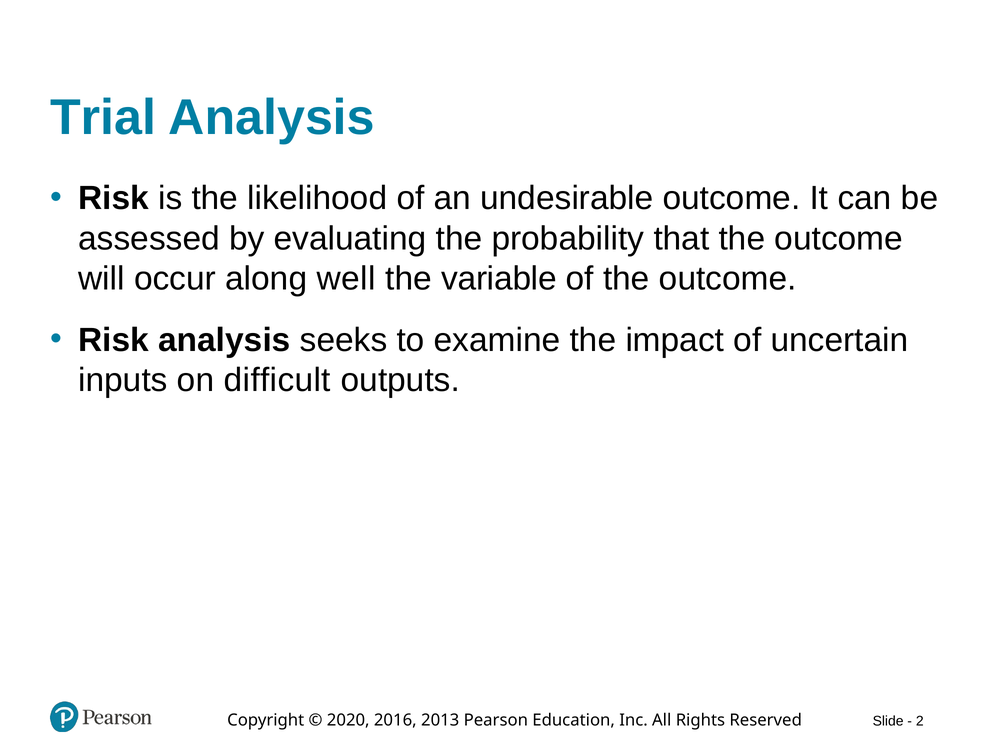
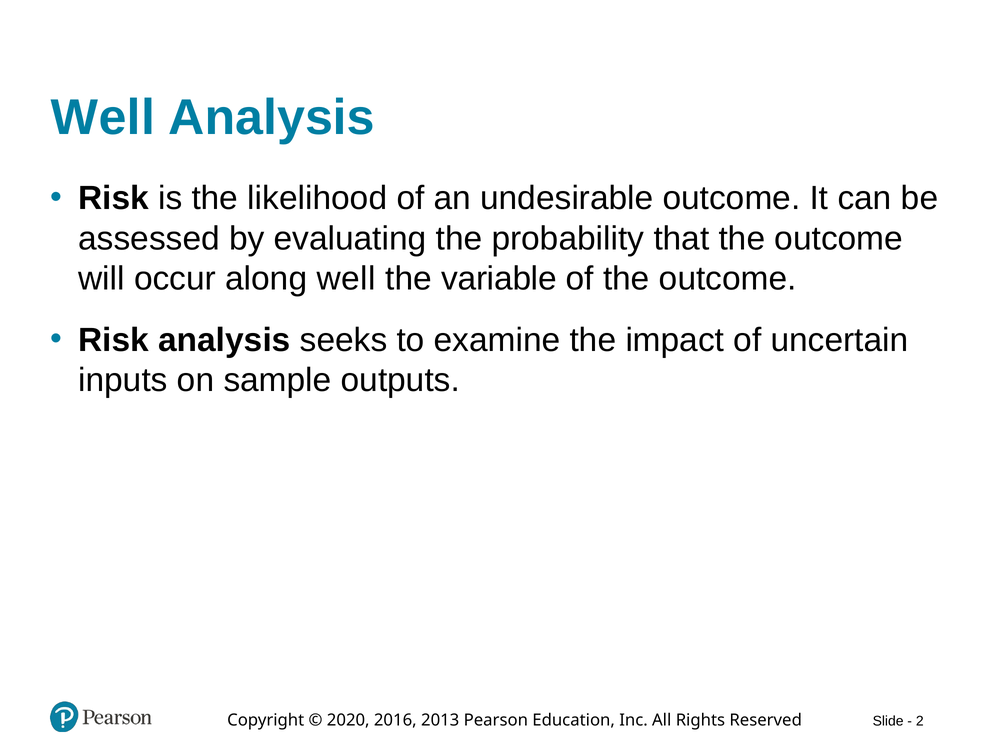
Trial: Trial -> Well (103, 118)
difficult: difficult -> sample (278, 380)
